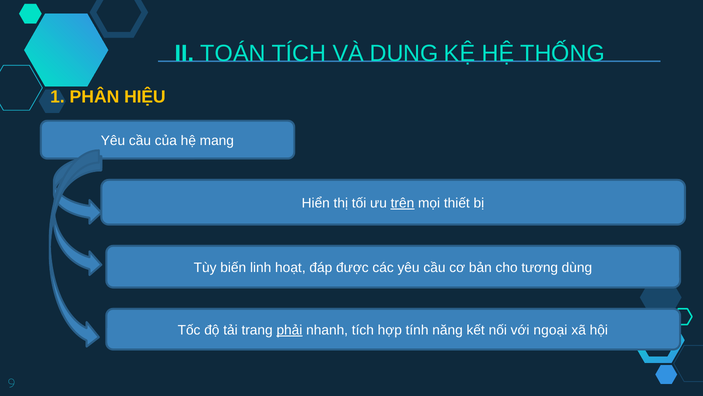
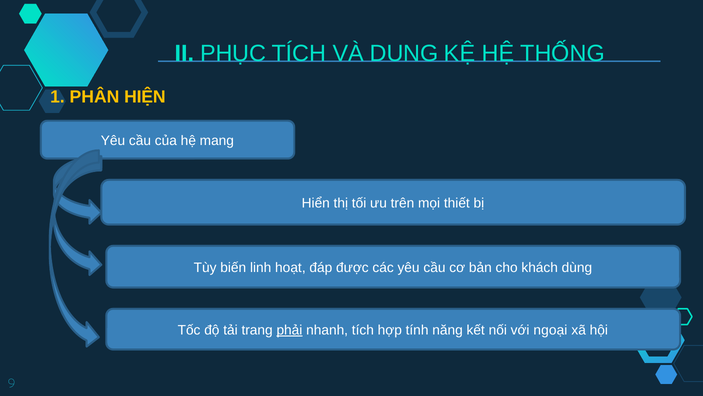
TOÁN: TOÁN -> PHỤC (233, 53)
HIỆU: HIỆU -> HIỆN (145, 97)
trên underline: present -> none (402, 203)
tương: tương -> khách (540, 267)
